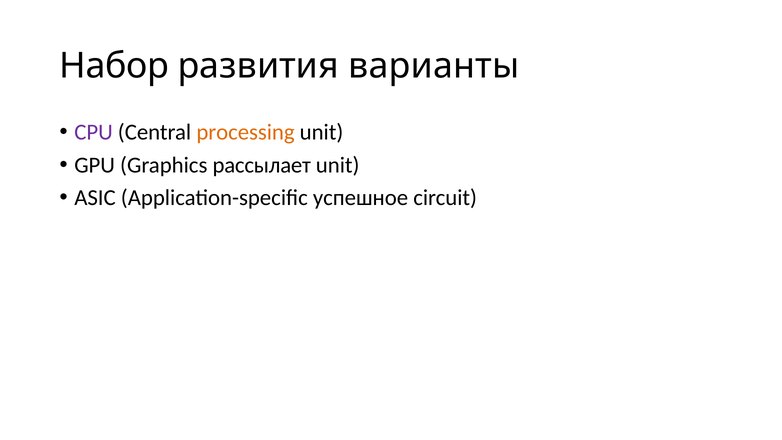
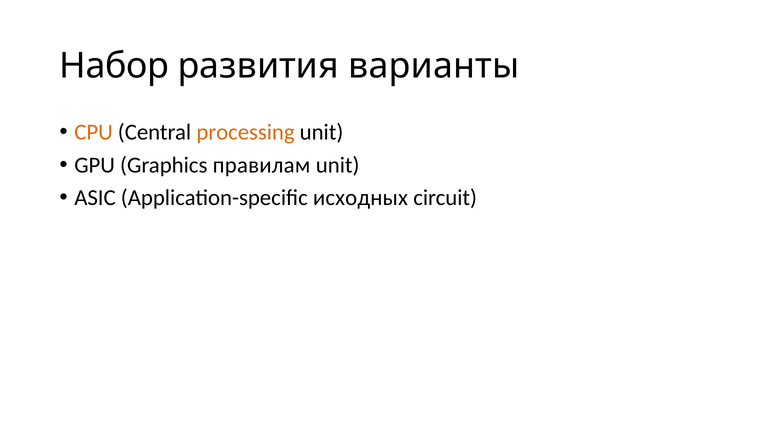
CPU colour: purple -> orange (94, 132)
рассылает: рассылает -> правилам (262, 165)
успешное: успешное -> исходных (360, 198)
